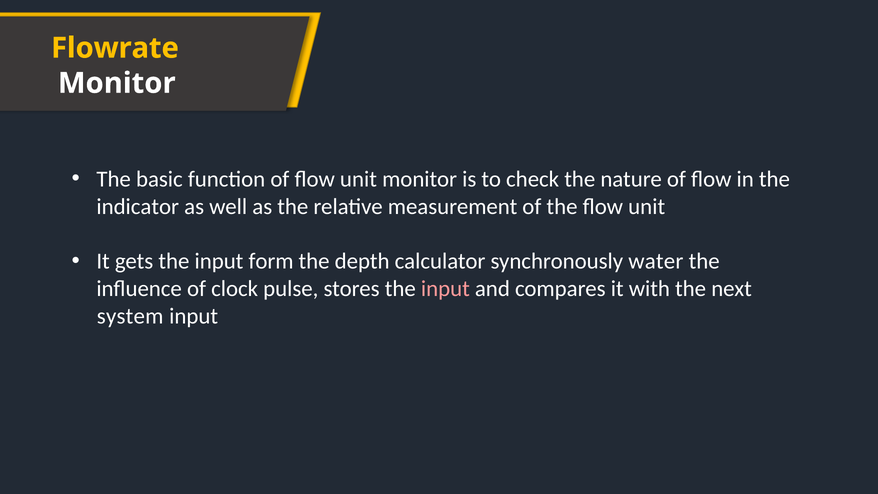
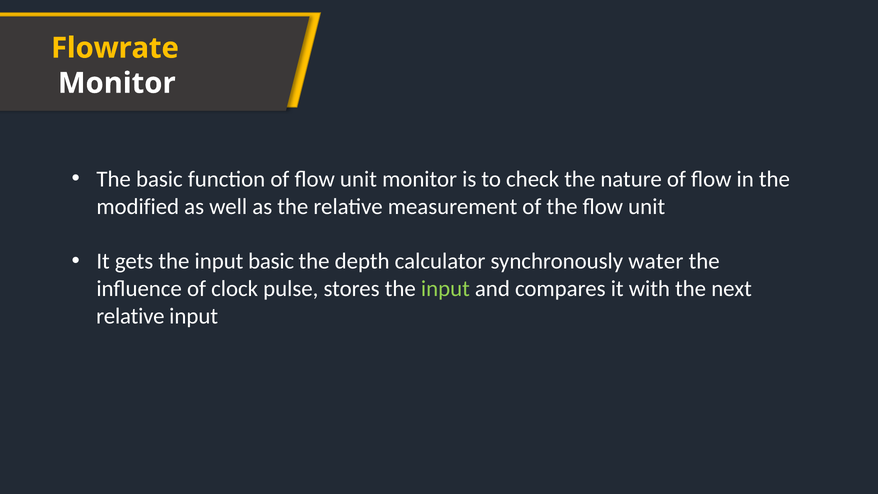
indicator: indicator -> modified (138, 206)
input form: form -> basic (271, 261)
input colour: pink -> light green (445, 289)
system: system -> relative (130, 316)
